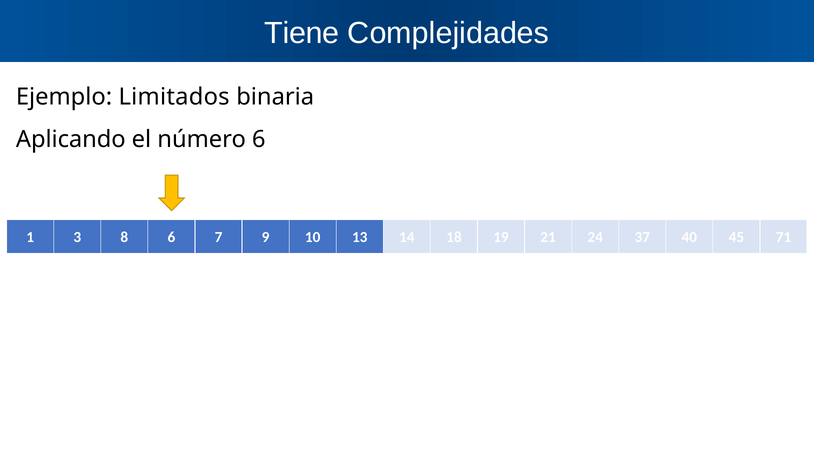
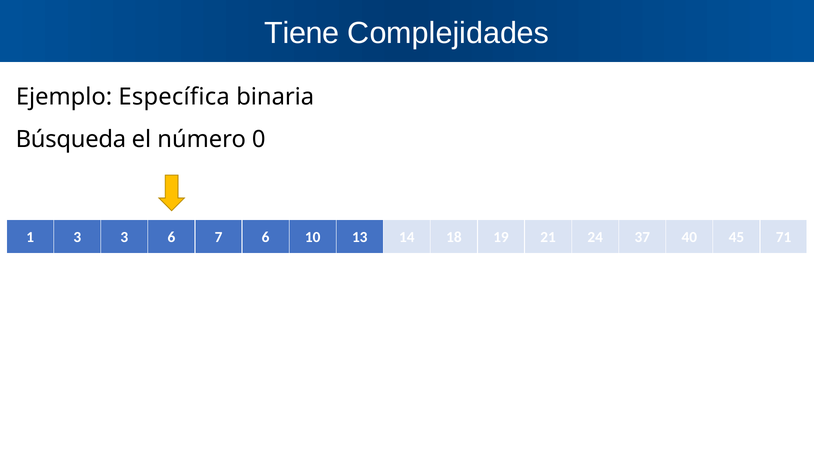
Limitados: Limitados -> Específica (174, 97)
Aplicando: Aplicando -> Búsqueda (71, 140)
número 6: 6 -> 0 (259, 140)
3 8: 8 -> 3 (124, 237)
7 9: 9 -> 6 (266, 237)
